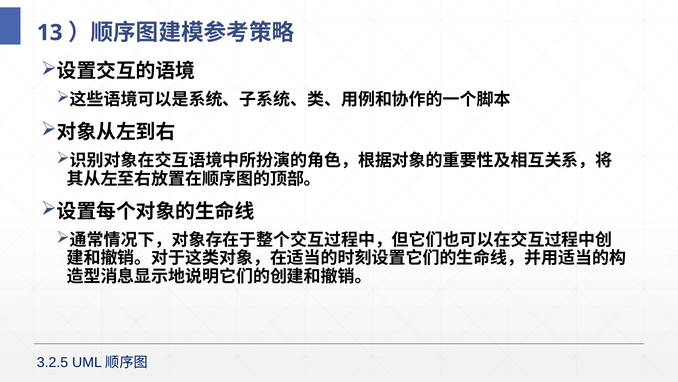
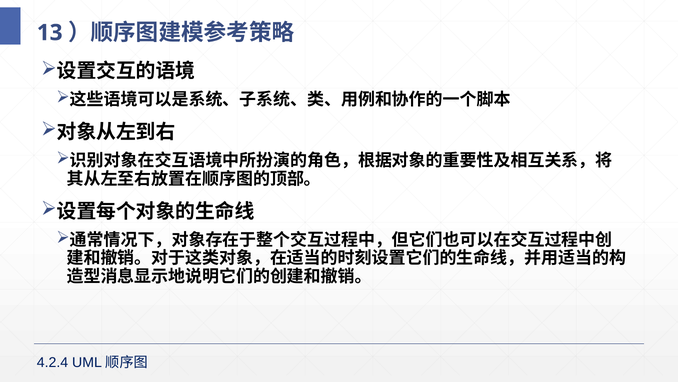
3.2.5: 3.2.5 -> 4.2.4 (52, 362)
